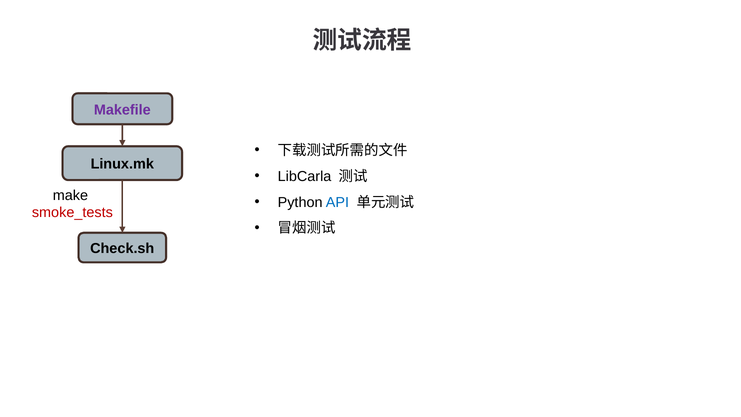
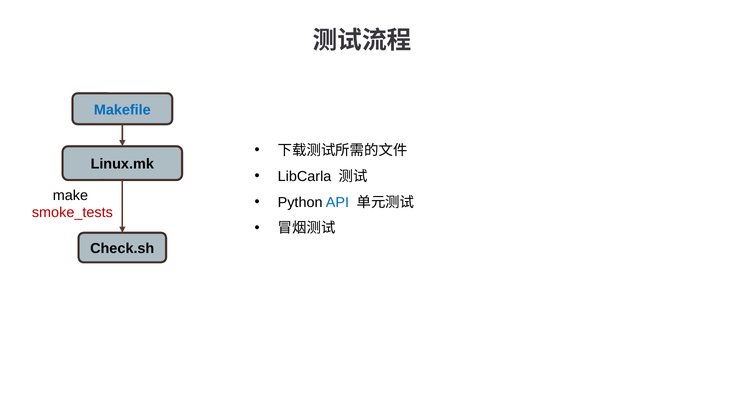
Makefile colour: purple -> blue (122, 110)
